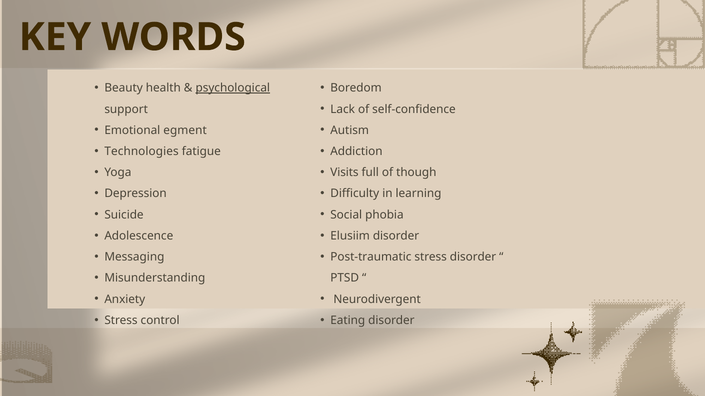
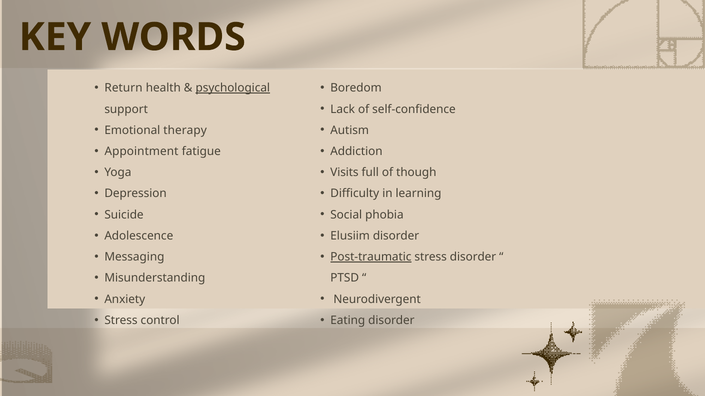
Beauty: Beauty -> Return (124, 88)
egment: egment -> therapy (185, 130)
Technologies: Technologies -> Appointment (142, 152)
Post-traumatic underline: none -> present (371, 257)
